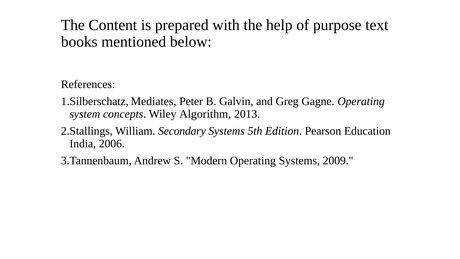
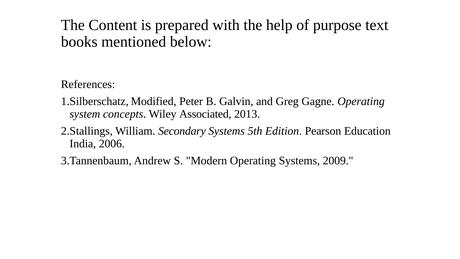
Mediates: Mediates -> Modified (154, 101)
Algorithm: Algorithm -> Associated (205, 114)
